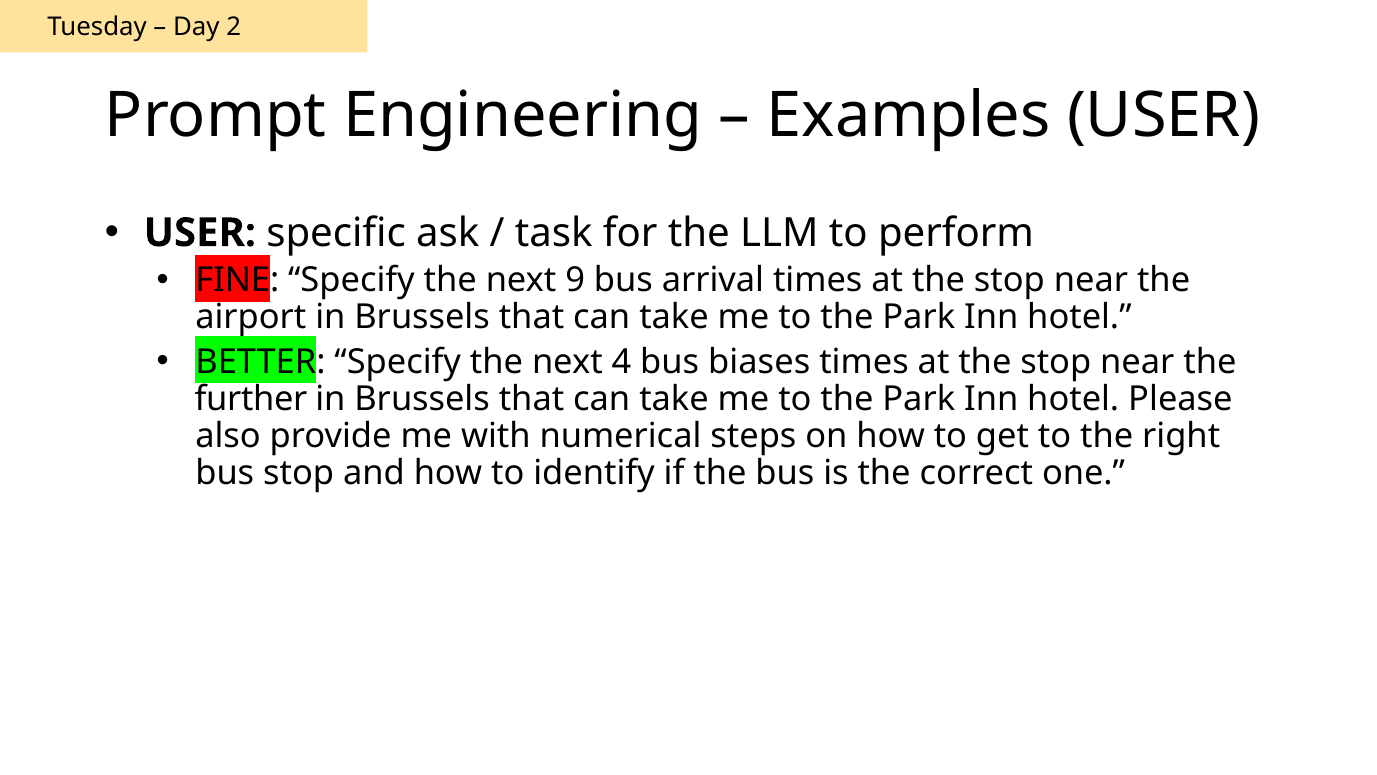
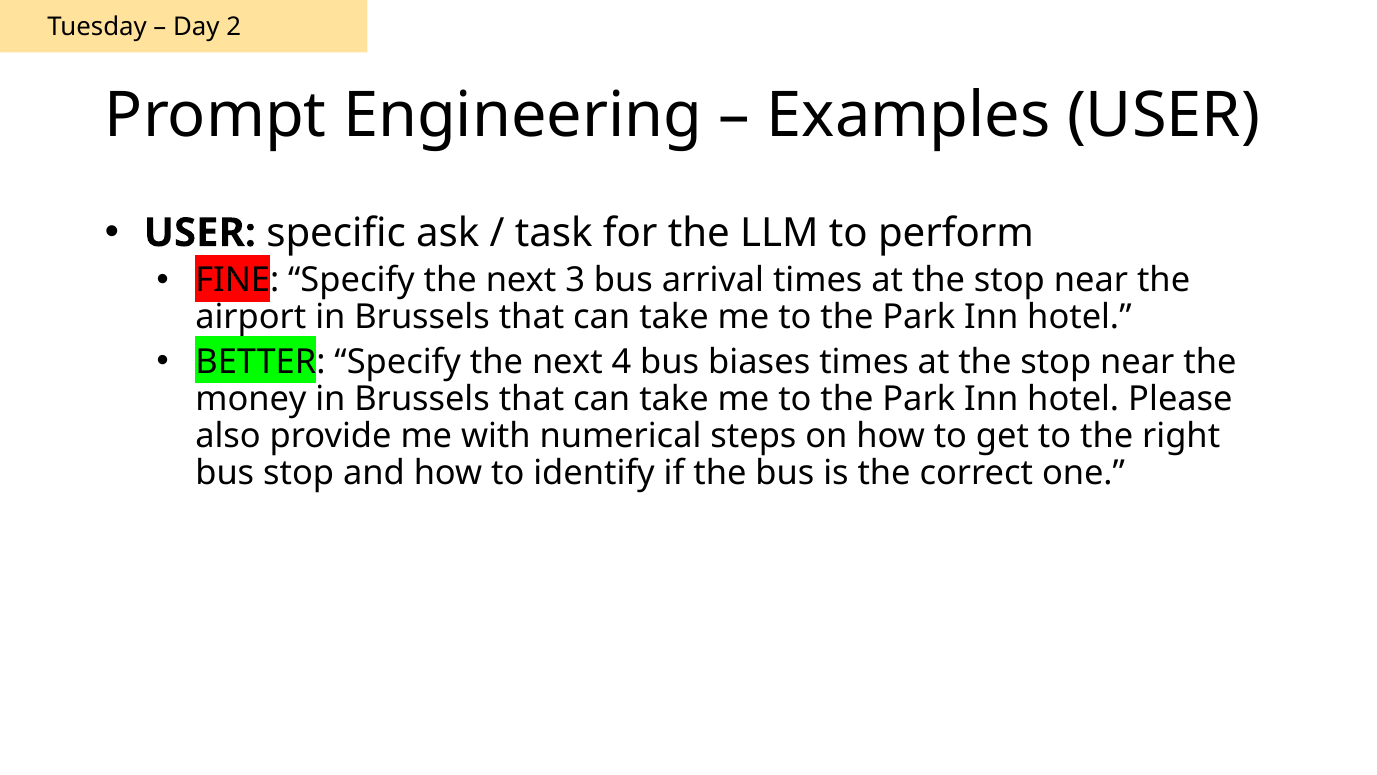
9: 9 -> 3 (575, 280)
further: further -> money (251, 399)
